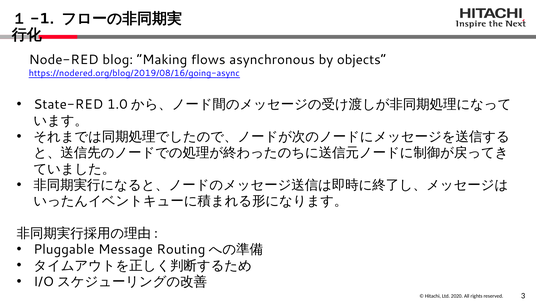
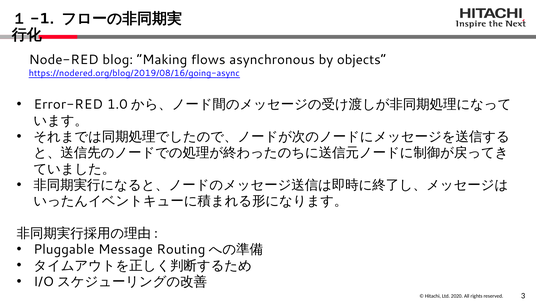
State-RED: State-RED -> Error-RED (68, 104)
